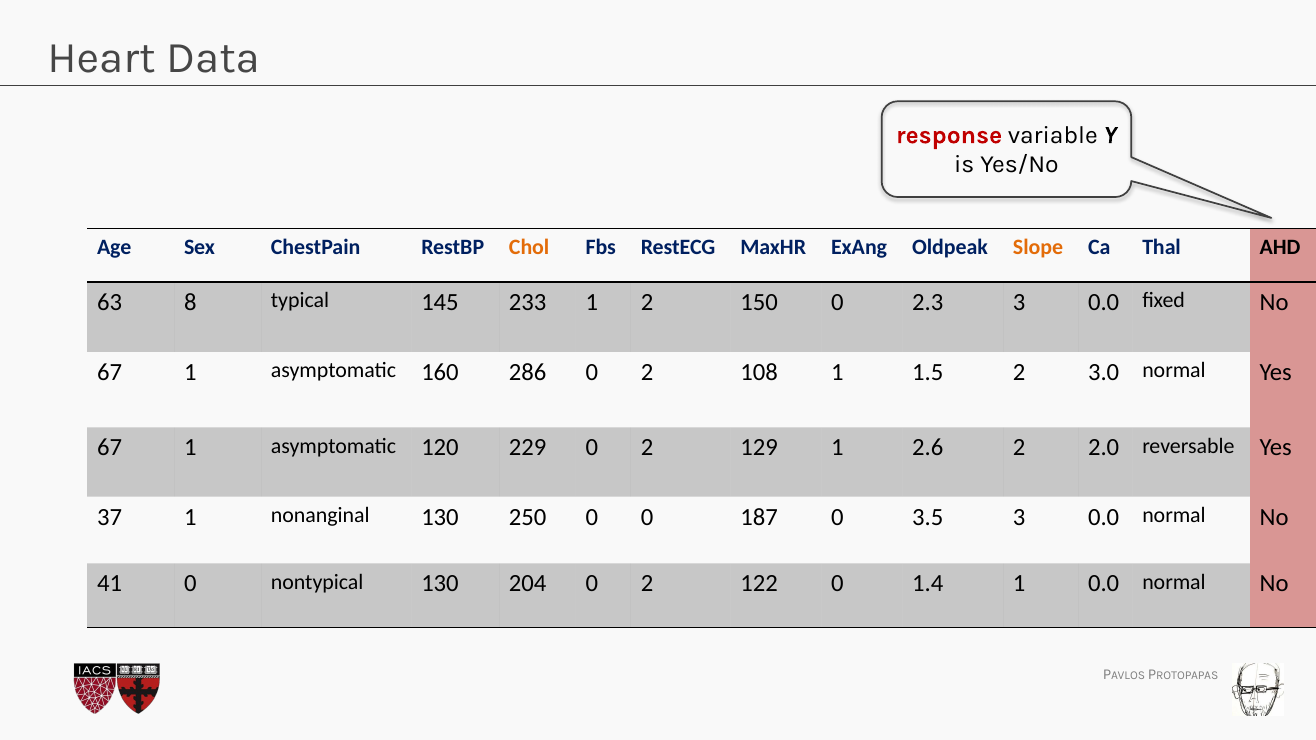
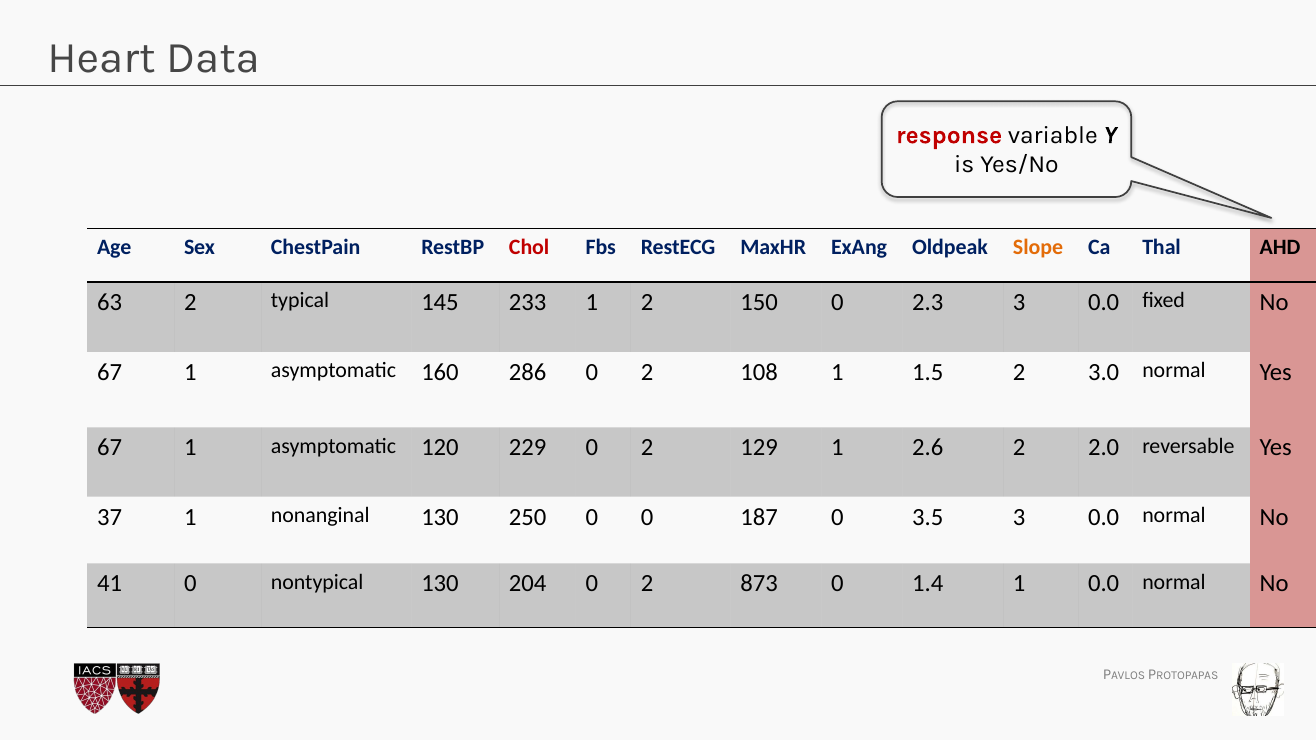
Chol colour: orange -> red (529, 247)
63 8: 8 -> 2 (190, 302)
122: 122 -> 873 (759, 584)
